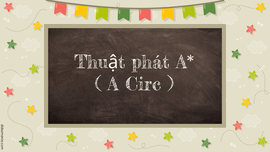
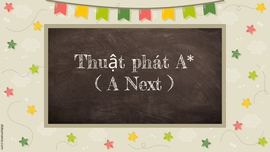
Circ: Circ -> Next (144, 84)
